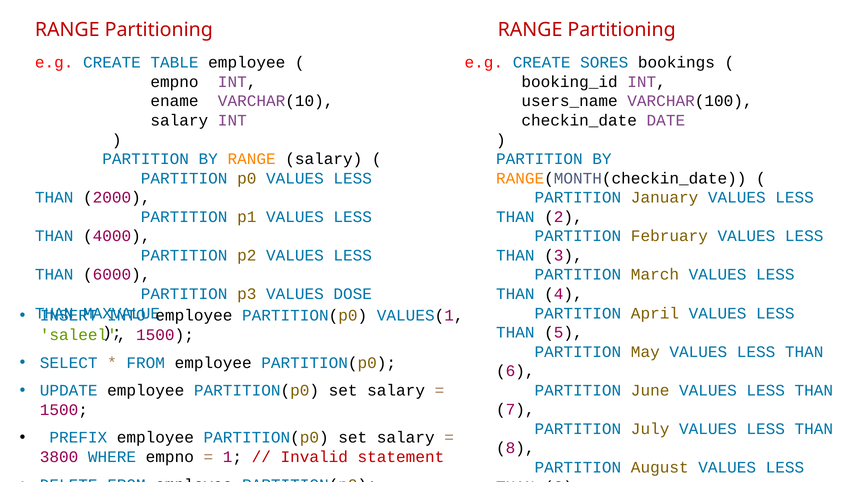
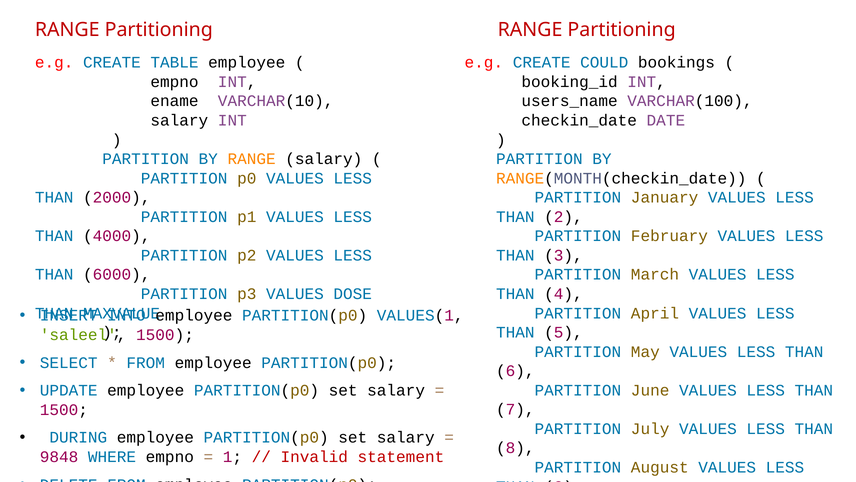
SORES: SORES -> COULD (604, 63)
PREFIX: PREFIX -> DURING (78, 437)
3800: 3800 -> 9848 (59, 456)
